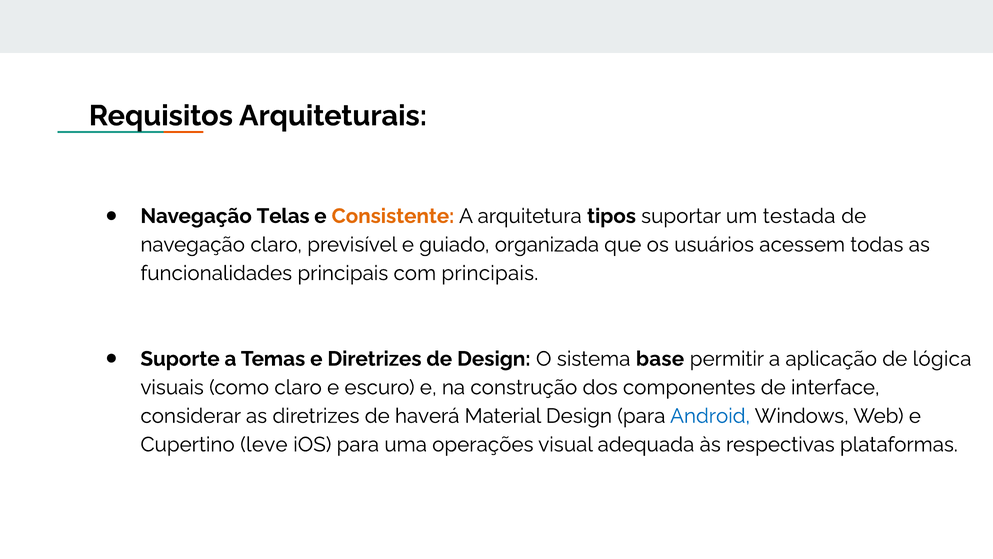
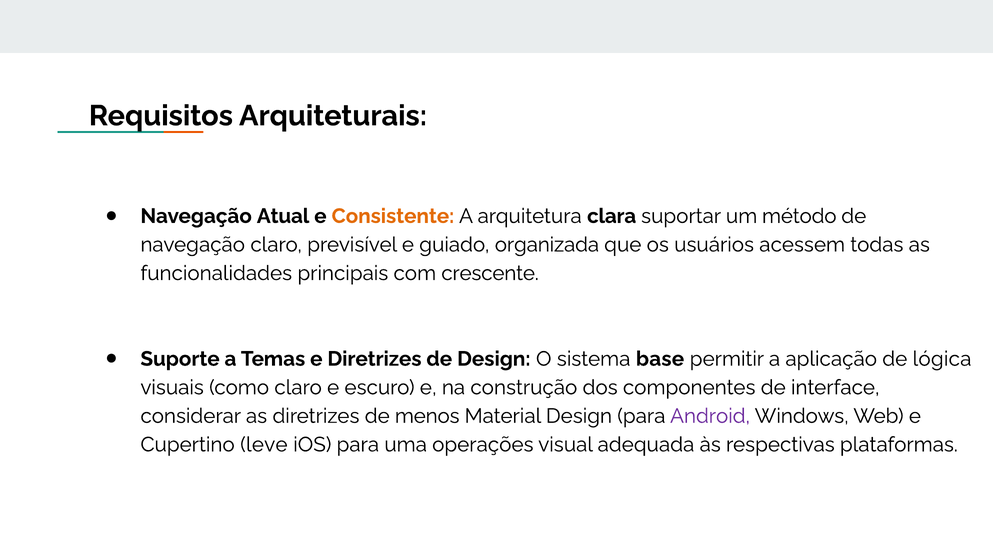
Telas: Telas -> Atual (283, 216)
tipos: tipos -> clara (612, 216)
testada: testada -> método (799, 216)
com principais: principais -> crescente (490, 273)
haverá: haverá -> menos (427, 416)
Android colour: blue -> purple (710, 416)
